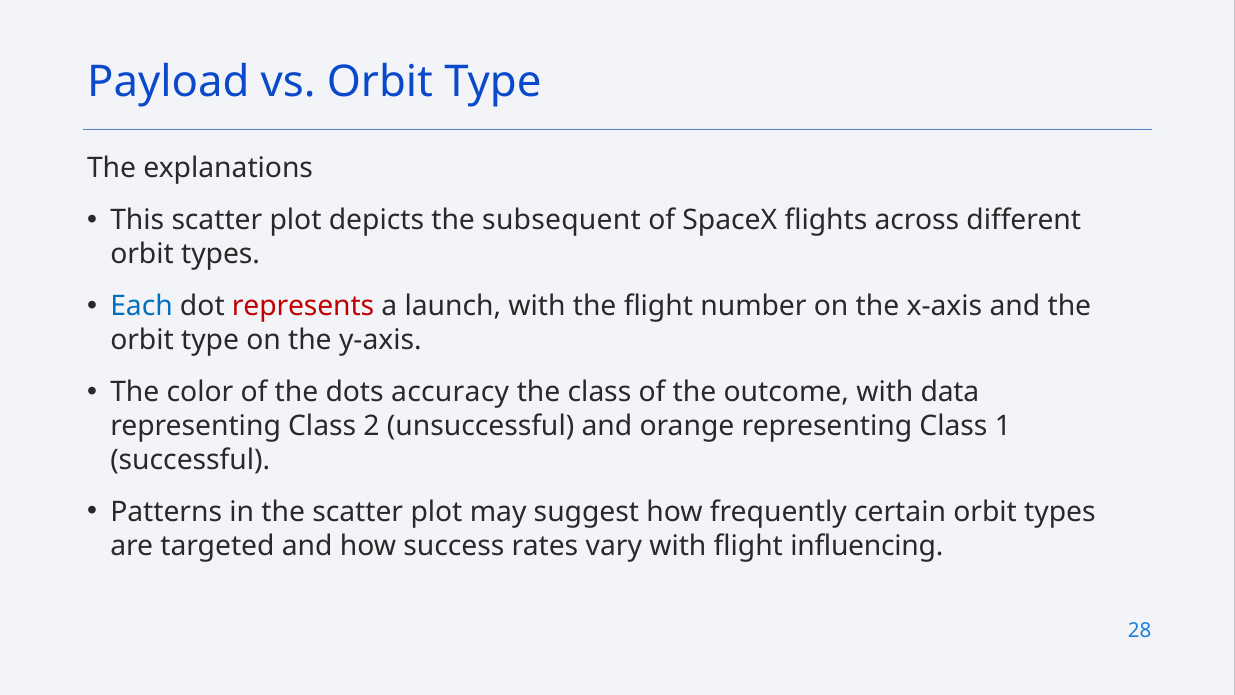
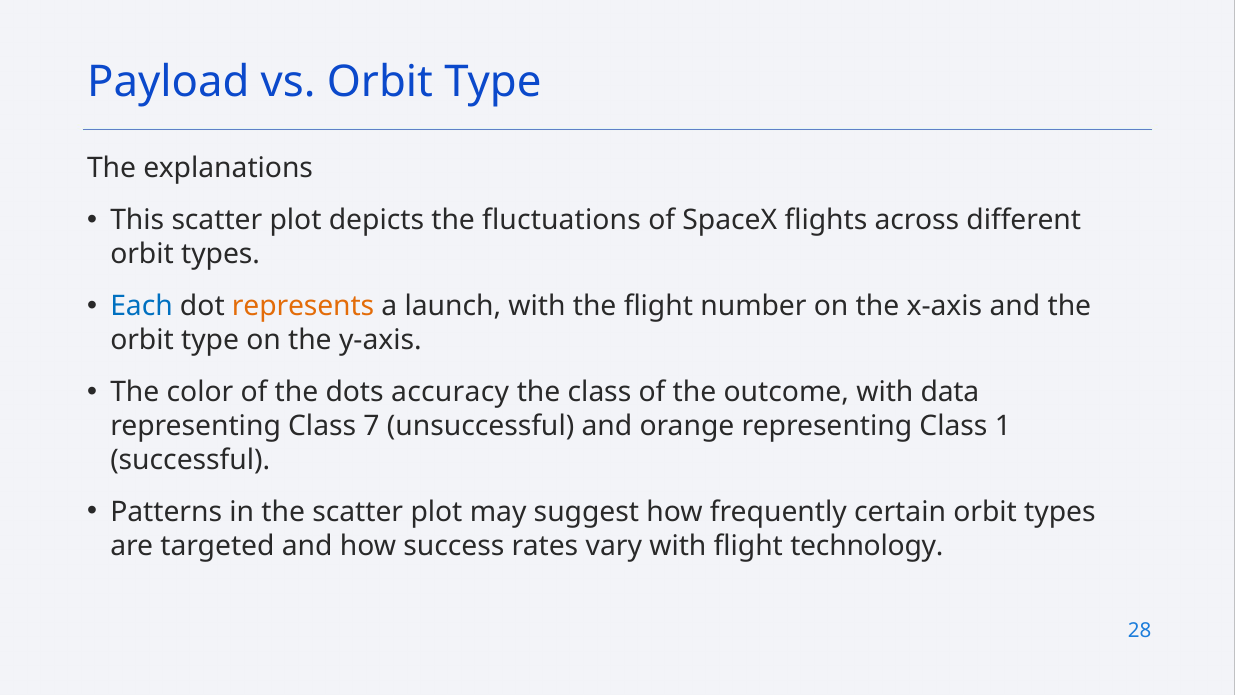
subsequent: subsequent -> fluctuations (562, 220)
represents colour: red -> orange (303, 306)
2: 2 -> 7 (372, 426)
influencing: influencing -> technology (867, 546)
